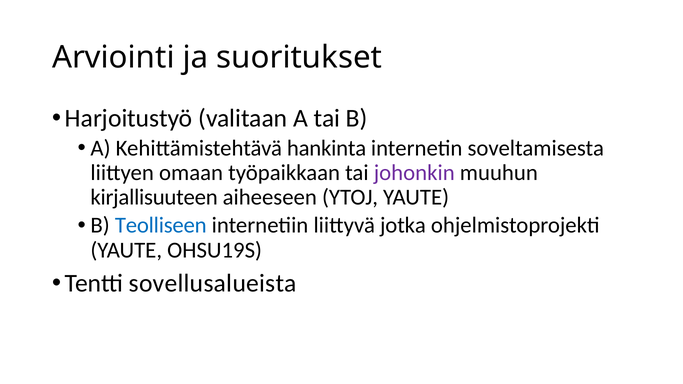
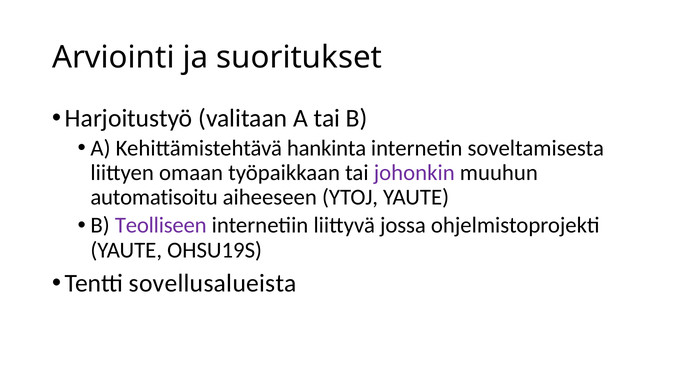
kirjallisuuteen: kirjallisuuteen -> automatisoitu (154, 197)
Teolliseen colour: blue -> purple (161, 226)
jotka: jotka -> jossa (403, 226)
